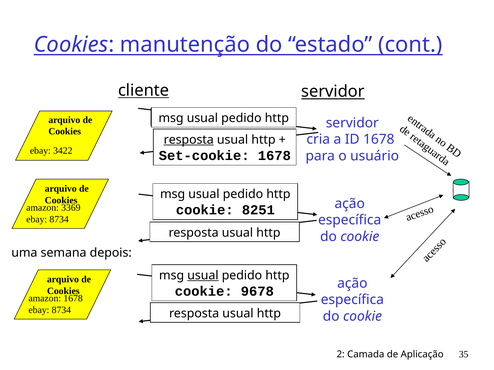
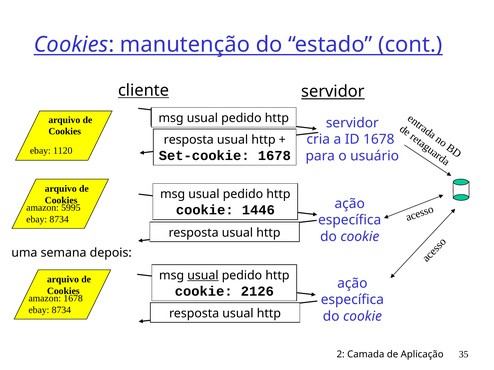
resposta underline: present -> none (189, 140)
3422: 3422 -> 1120 (63, 151)
3369: 3369 -> 5995 (71, 208)
8251: 8251 -> 1446 (258, 210)
9678: 9678 -> 2126 (257, 292)
